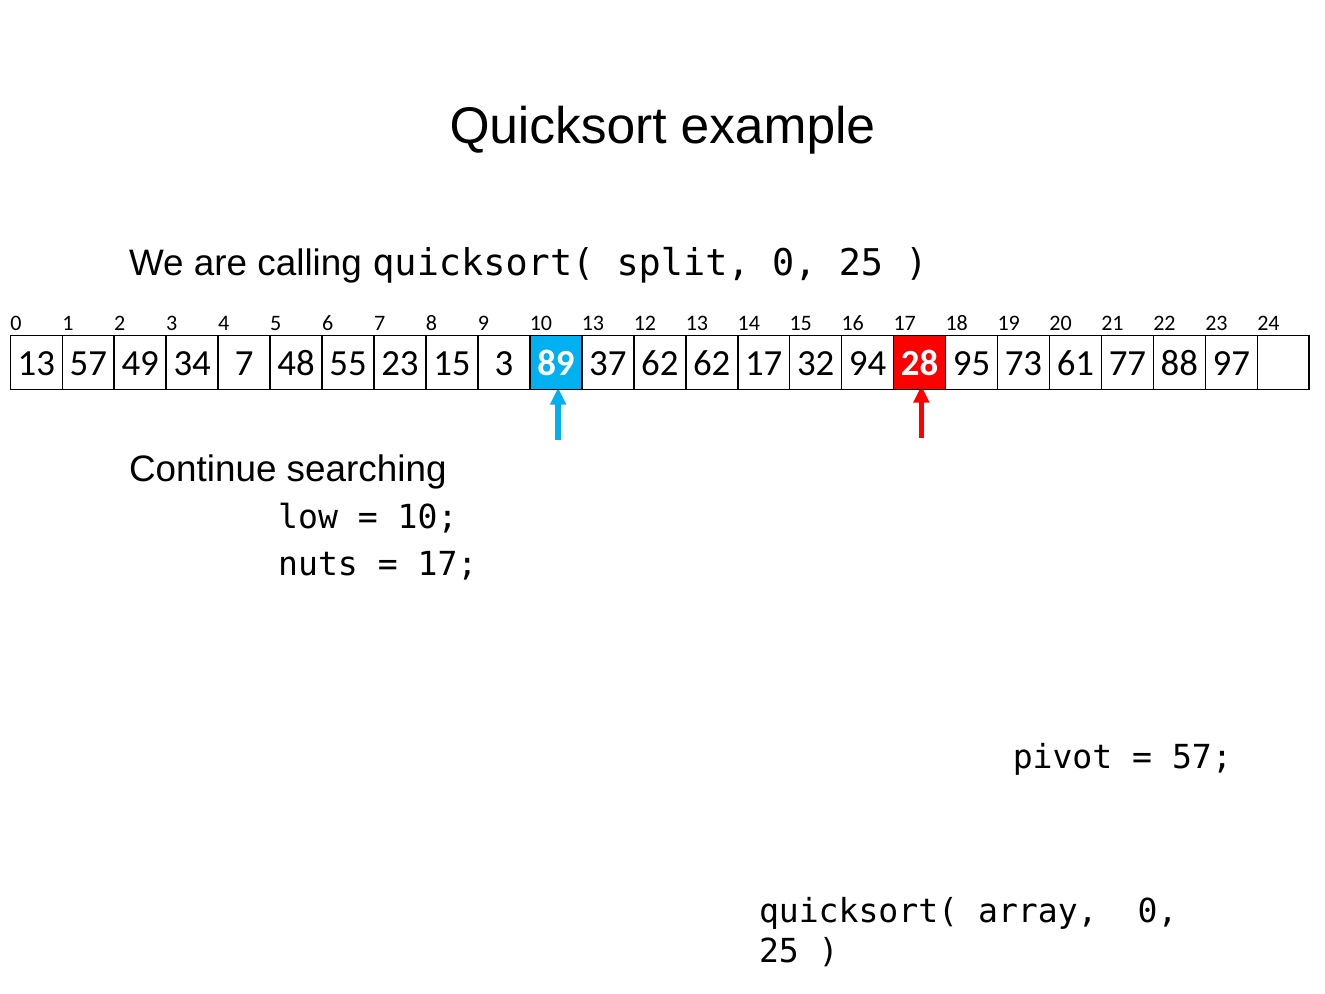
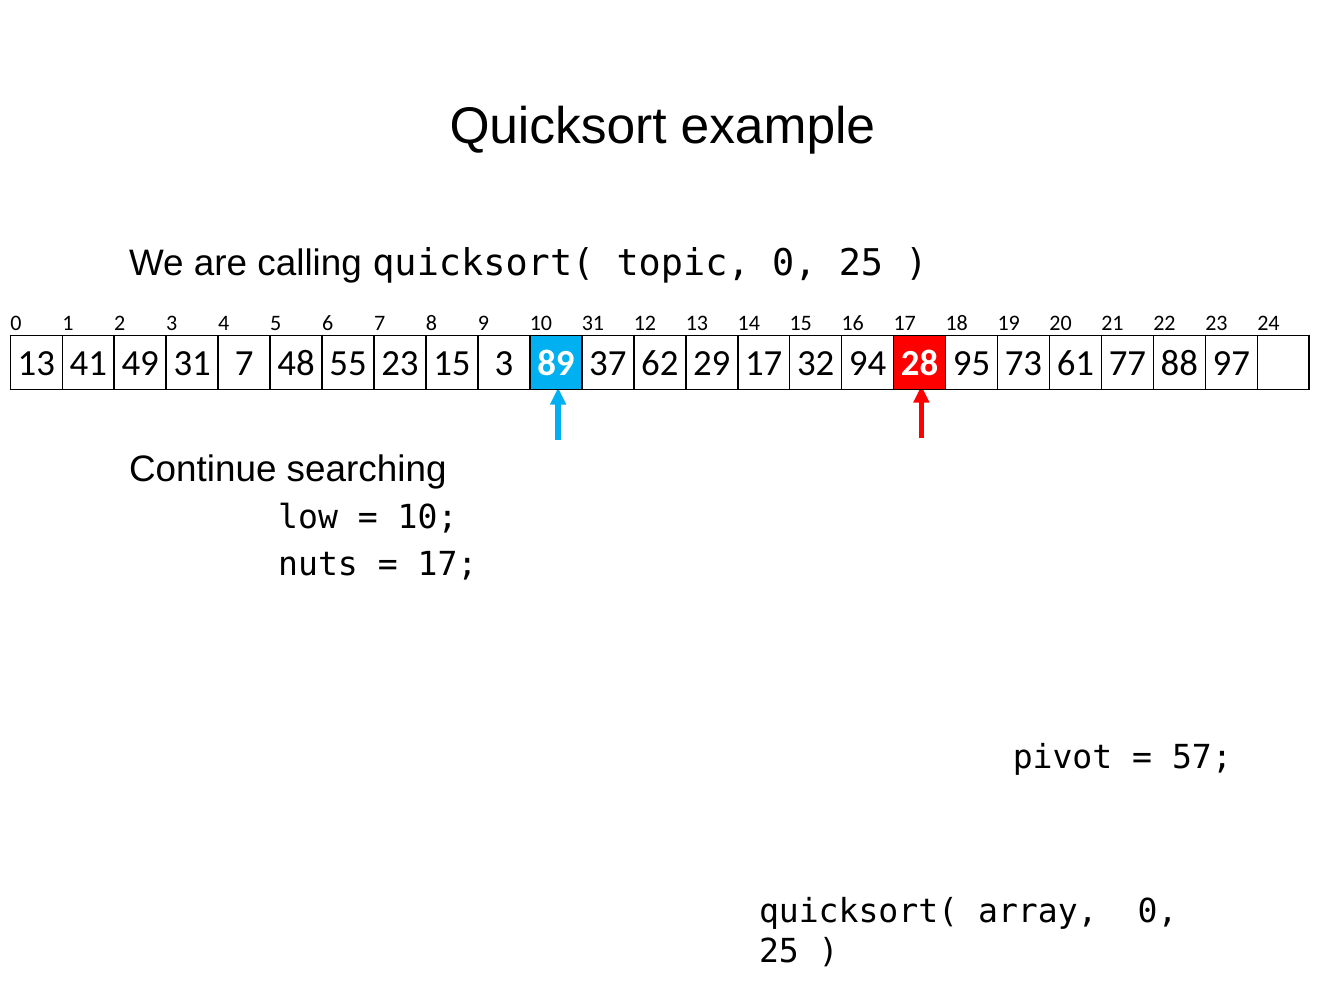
split: split -> topic (683, 263)
10 13: 13 -> 31 (593, 323)
13 57: 57 -> 41 (88, 363)
49 34: 34 -> 31 (192, 363)
62 62: 62 -> 29 (712, 363)
